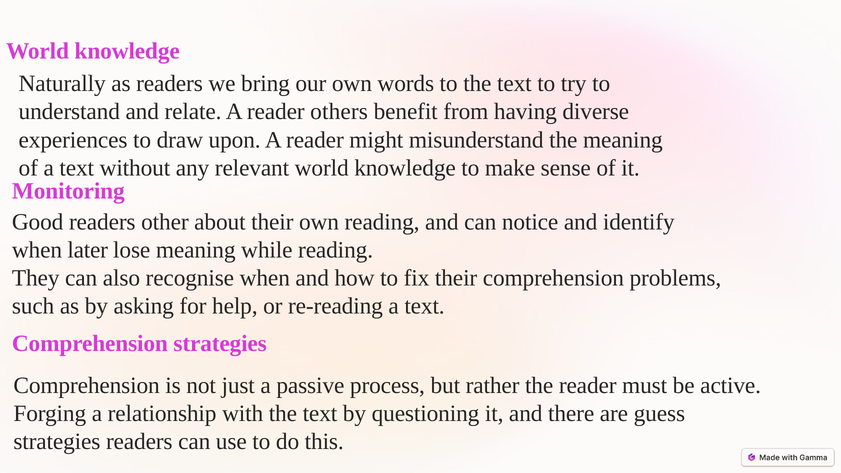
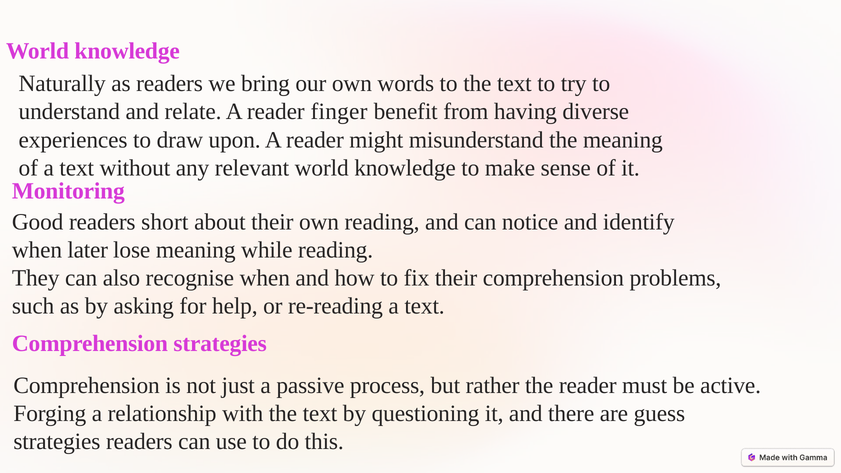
others: others -> finger (339, 112)
other: other -> short (165, 222)
